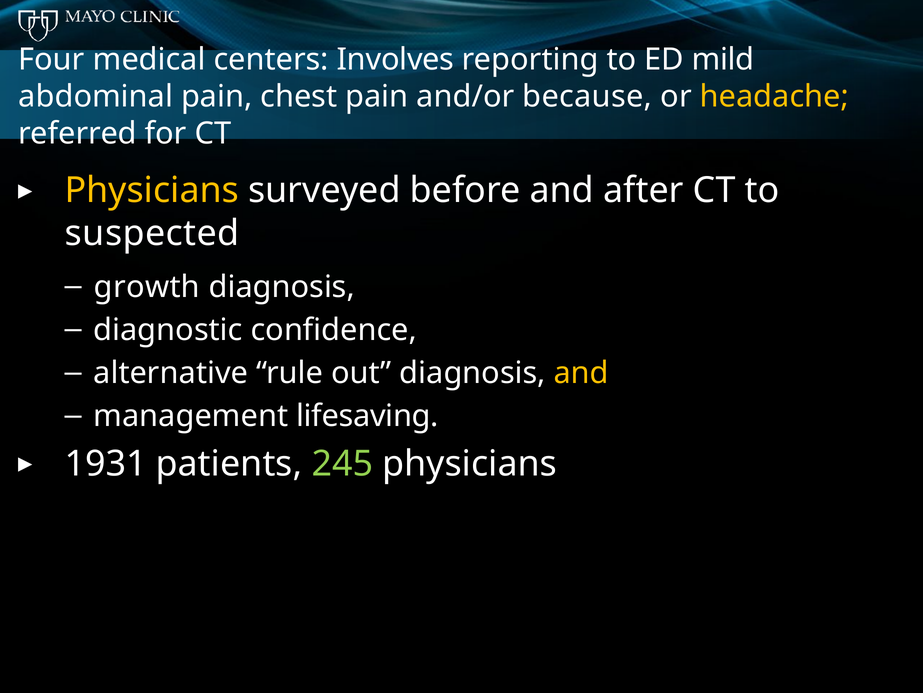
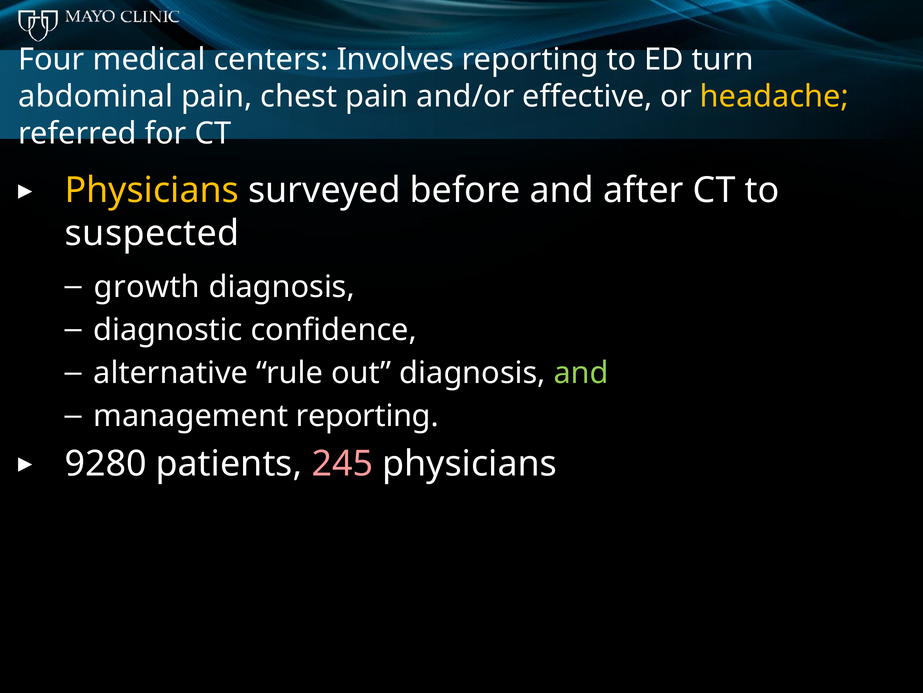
mild: mild -> turn (723, 60)
because: because -> effective (587, 96)
and colour: yellow -> light green (581, 373)
management lifesaving: lifesaving -> reporting (367, 416)
1931: 1931 -> 9280 (106, 463)
245 colour: light green -> pink (342, 463)
